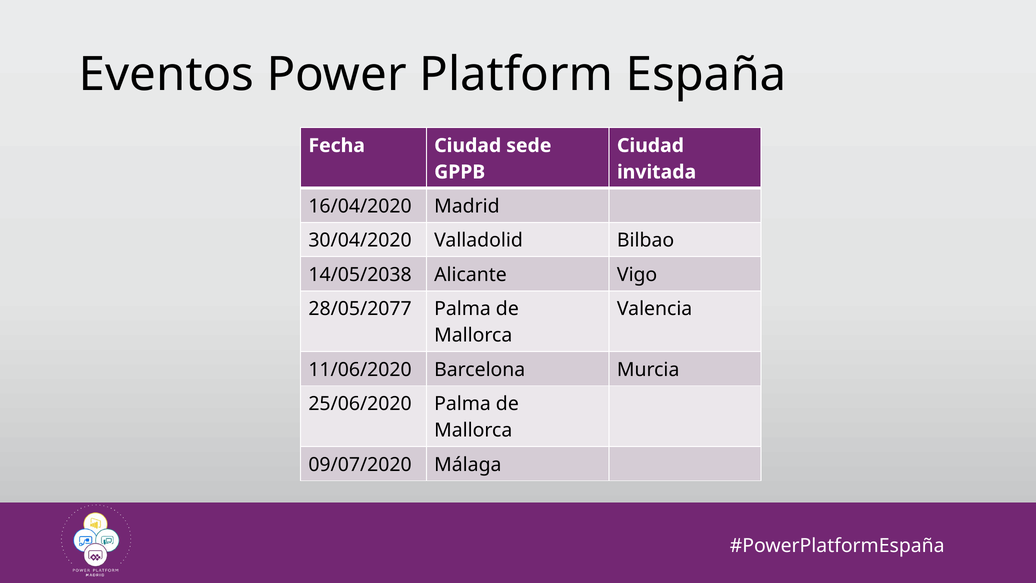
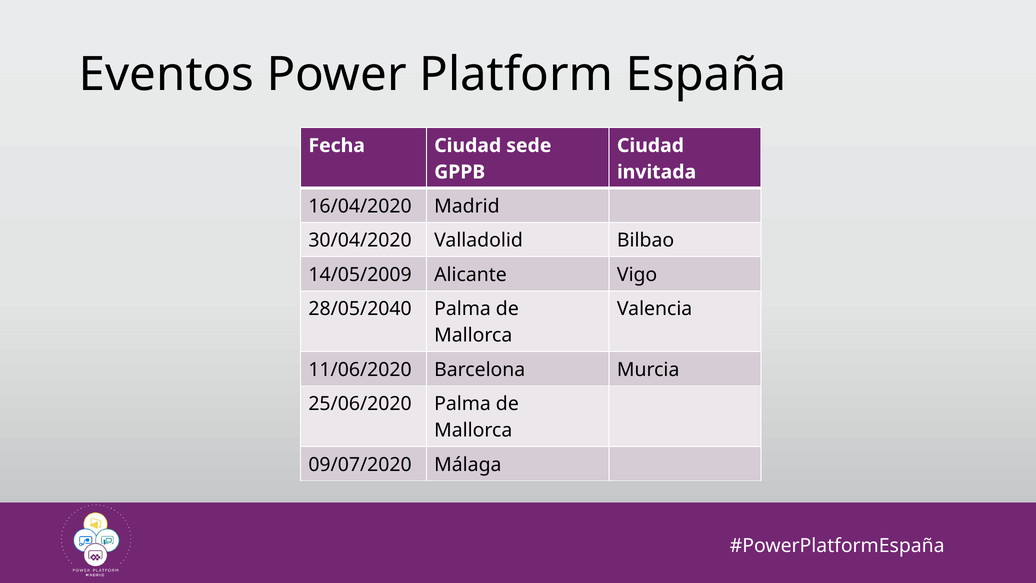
14/05/2038: 14/05/2038 -> 14/05/2009 (360, 275)
28/05/2077: 28/05/2077 -> 28/05/2040 (360, 309)
